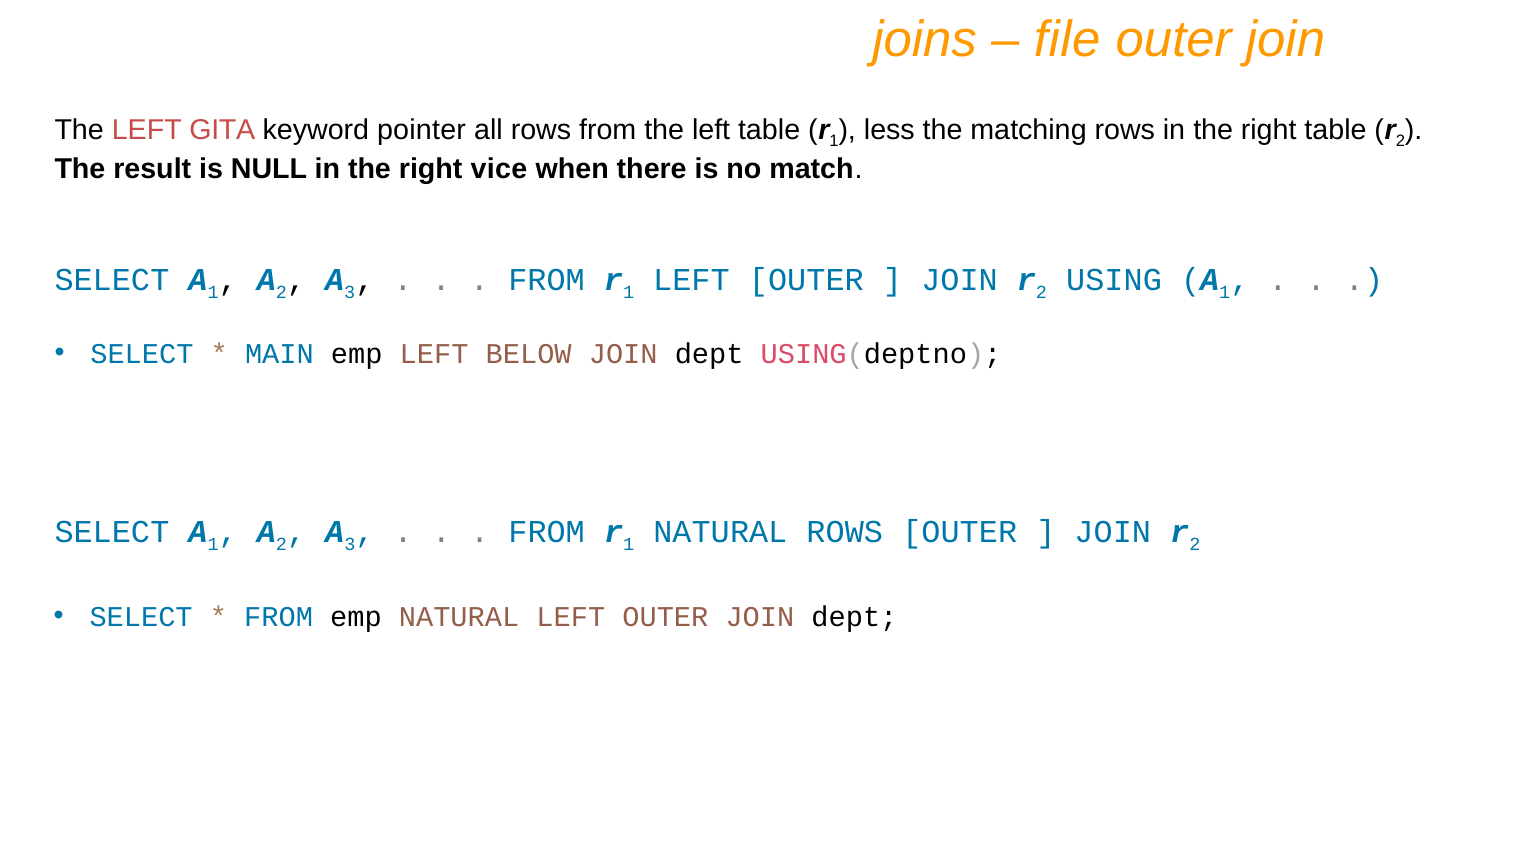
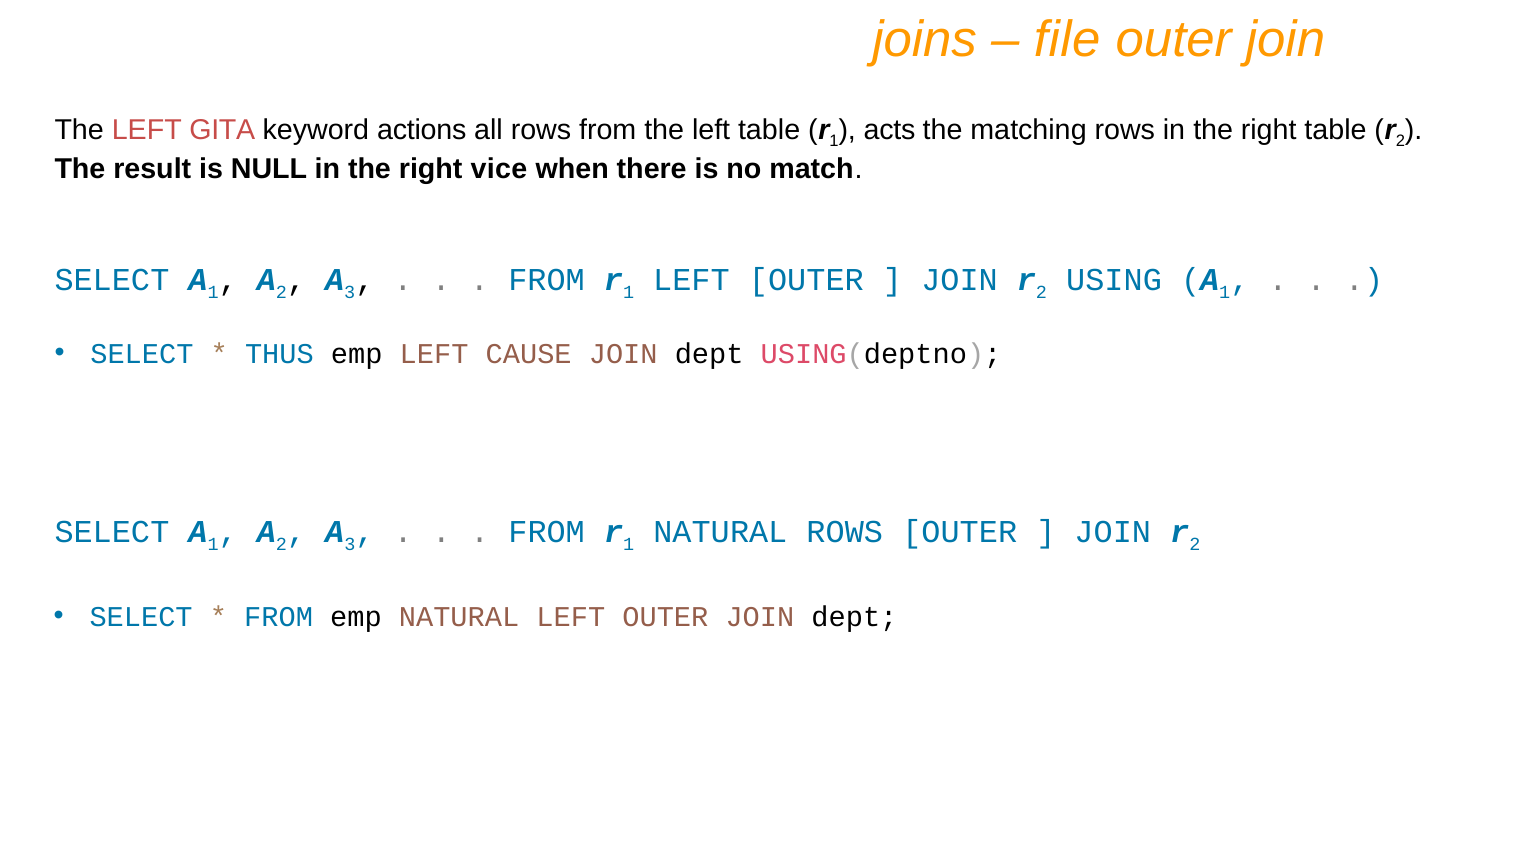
pointer: pointer -> actions (422, 130)
less: less -> acts (889, 130)
MAIN: MAIN -> THUS (279, 354)
BELOW: BELOW -> CAUSE (529, 354)
